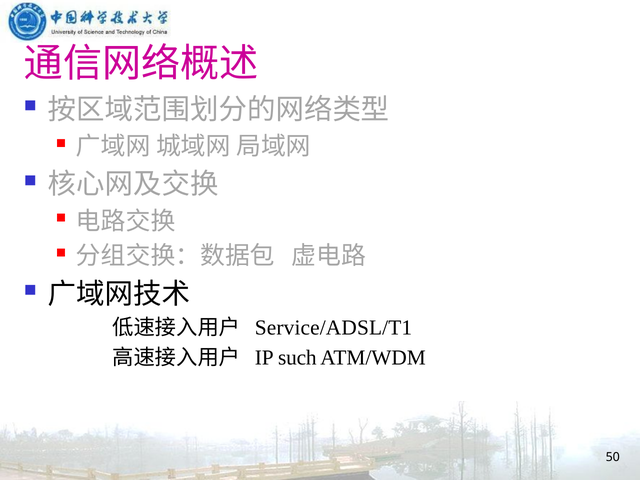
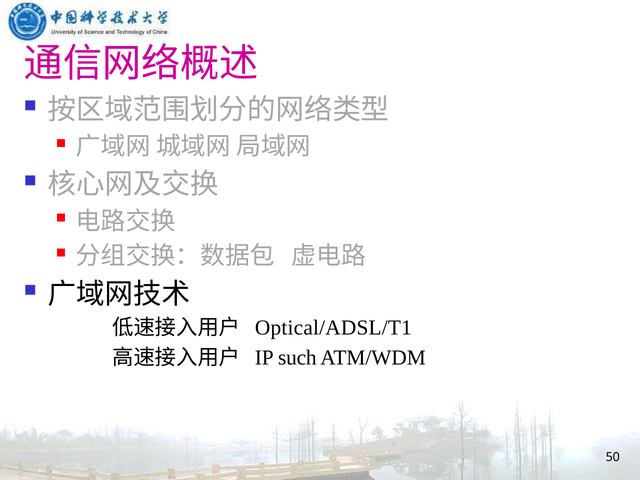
Service/ADSL/T1: Service/ADSL/T1 -> Optical/ADSL/T1 (333, 328)
